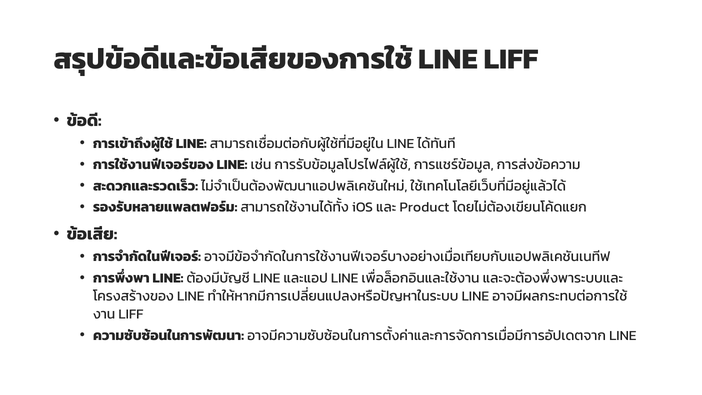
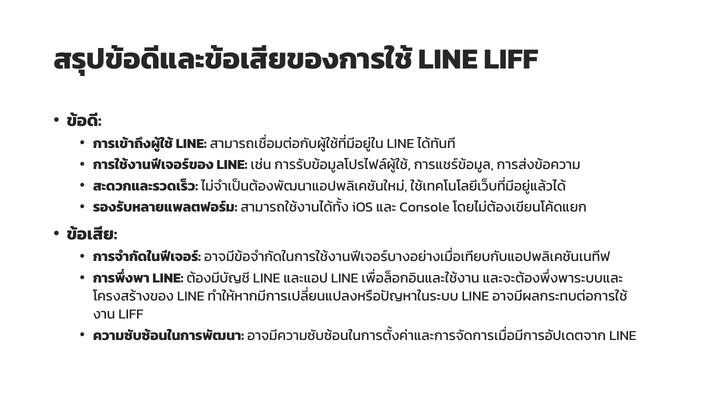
Product: Product -> Console (425, 207)
